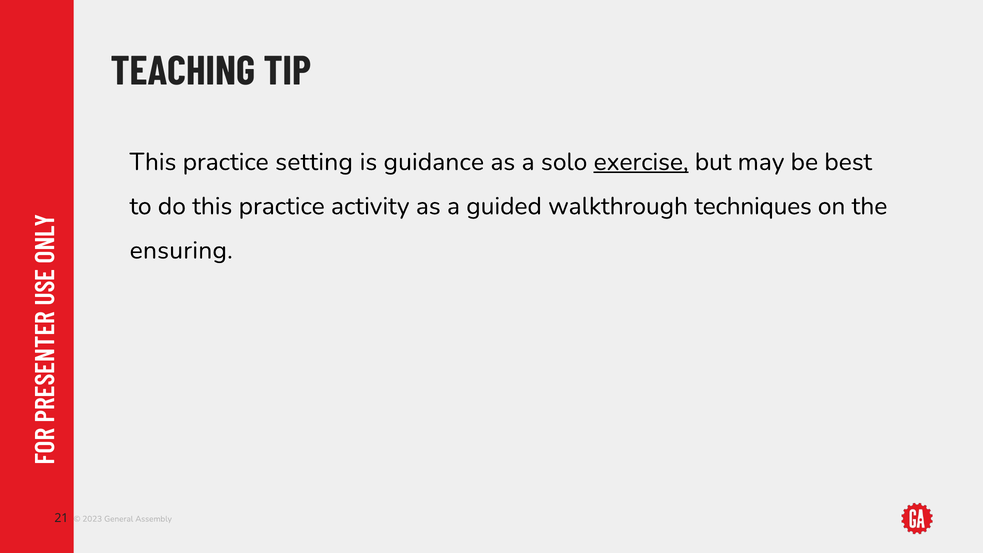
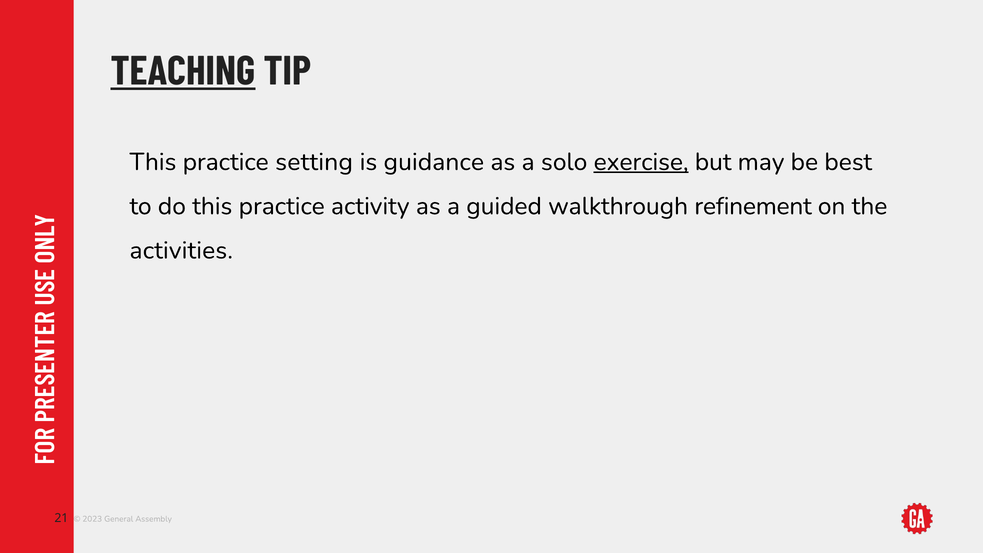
TEACHING underline: none -> present (183, 71)
techniques: techniques -> refinement (753, 206)
ensuring: ensuring -> activities (181, 250)
